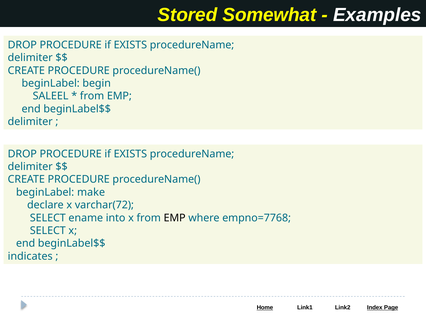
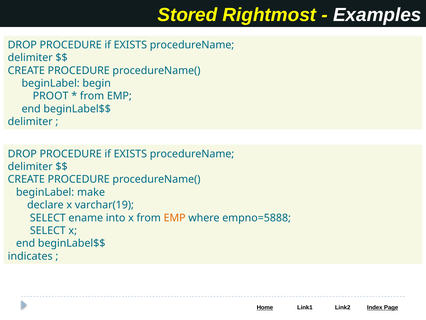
Somewhat: Somewhat -> Rightmost (269, 15)
SALEEL: SALEEL -> PROOT (51, 96)
varchar(72: varchar(72 -> varchar(19 (104, 205)
EMP colour: black -> orange (175, 217)
empno=7768: empno=7768 -> empno=5888 (257, 217)
